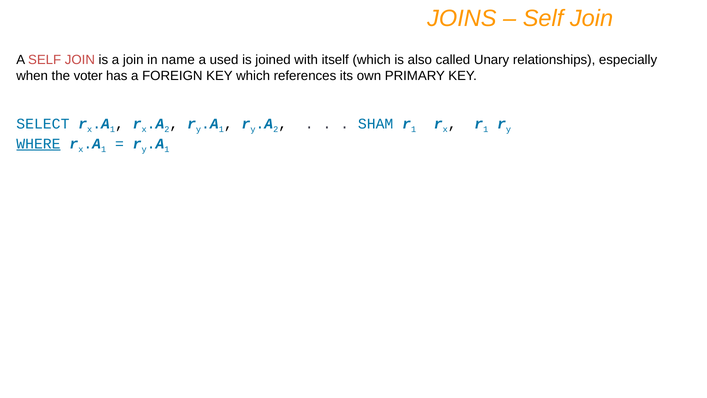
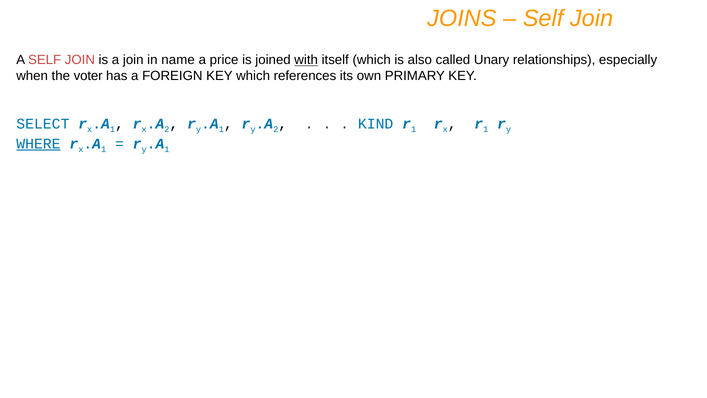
used: used -> price (224, 60)
with underline: none -> present (306, 60)
SHAM: SHAM -> KIND (376, 124)
